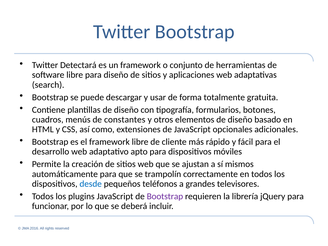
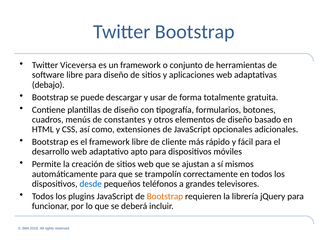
Detectará: Detectará -> Viceversa (78, 65)
search: search -> debajo (48, 85)
Bootstrap colour: purple -> orange (165, 196)
